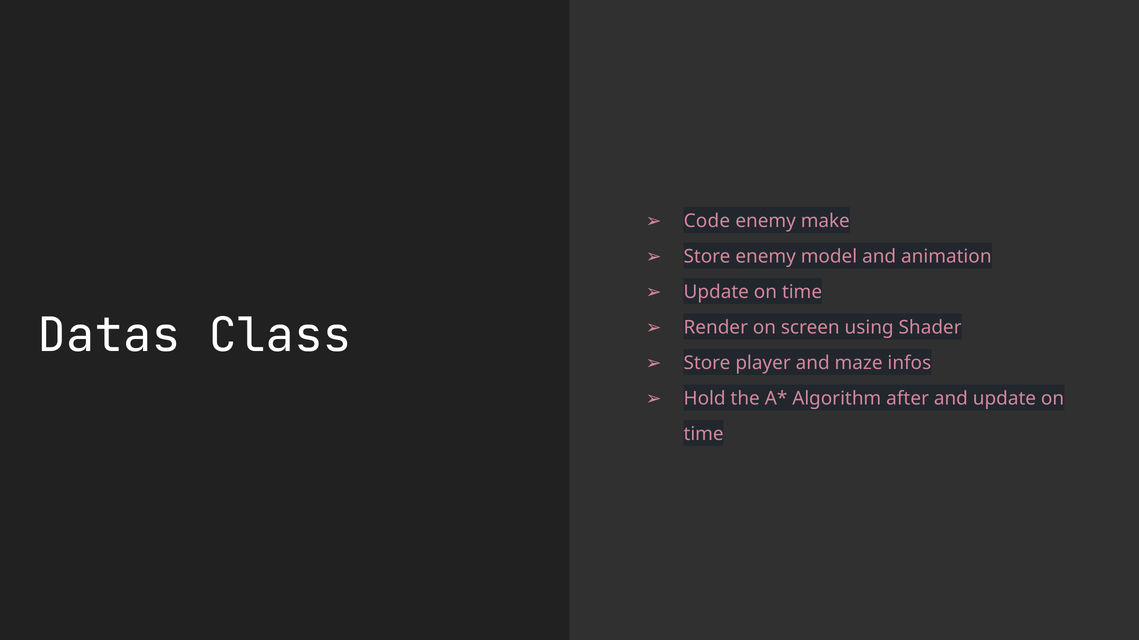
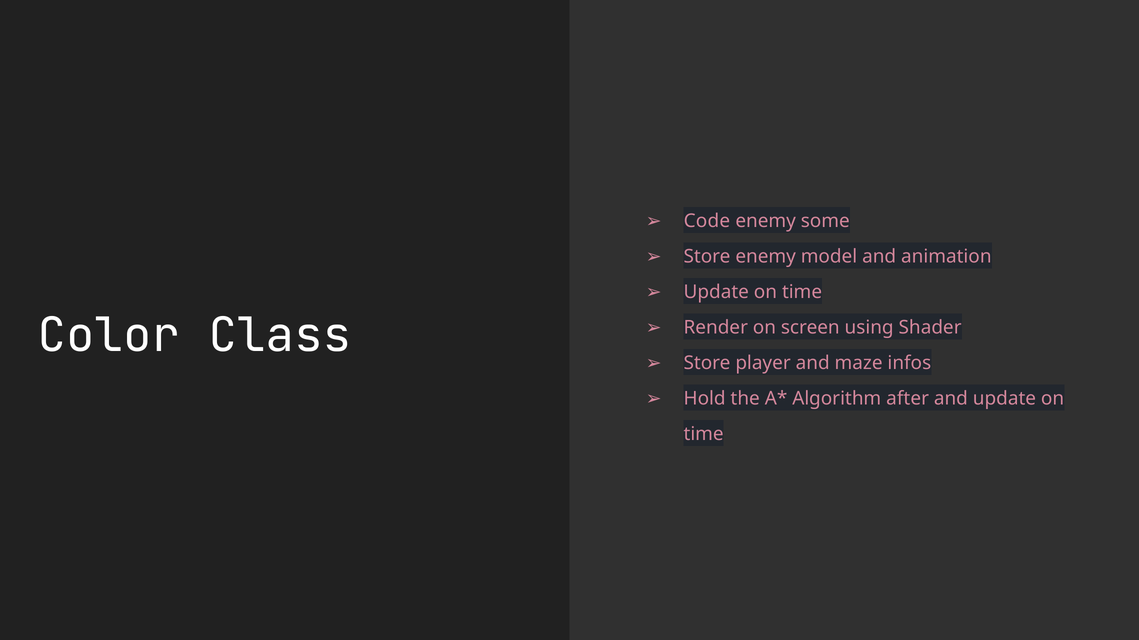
make: make -> some (825, 221)
Datas: Datas -> Color (109, 336)
